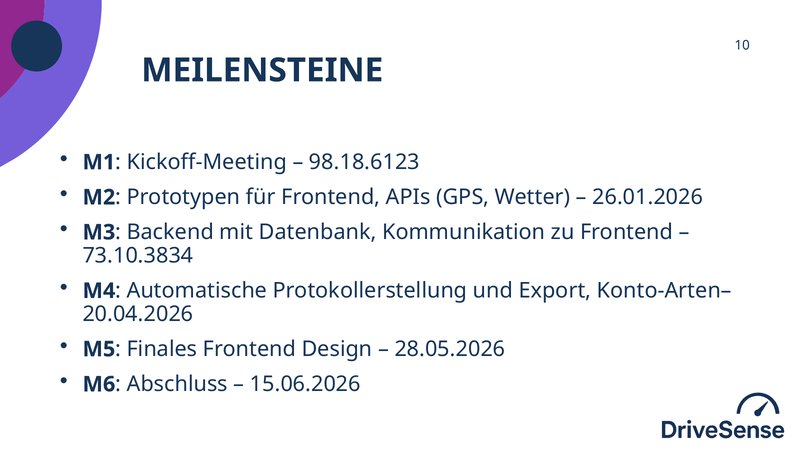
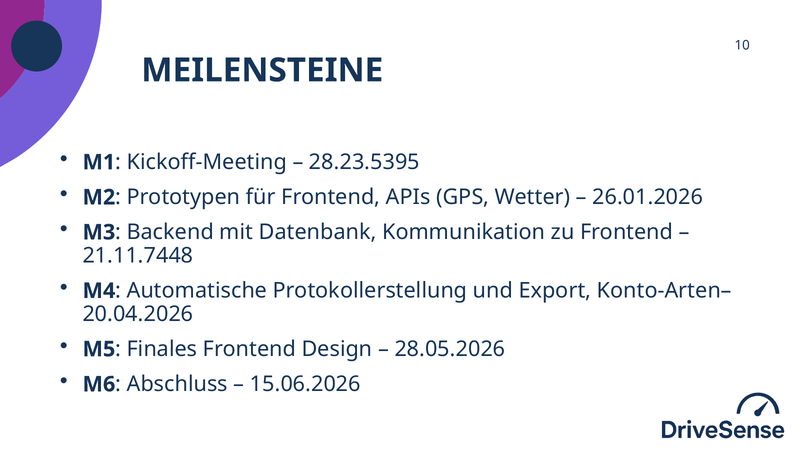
98.18.6123: 98.18.6123 -> 28.23.5395 (364, 162)
73.10.3834: 73.10.3834 -> 21.11.7448 (138, 256)
